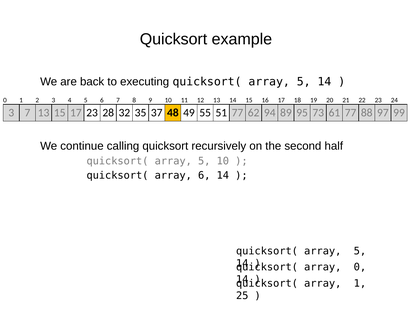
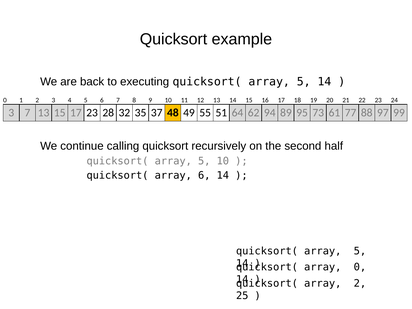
51 77: 77 -> 64 (237, 113)
array 1: 1 -> 2 (360, 283)
